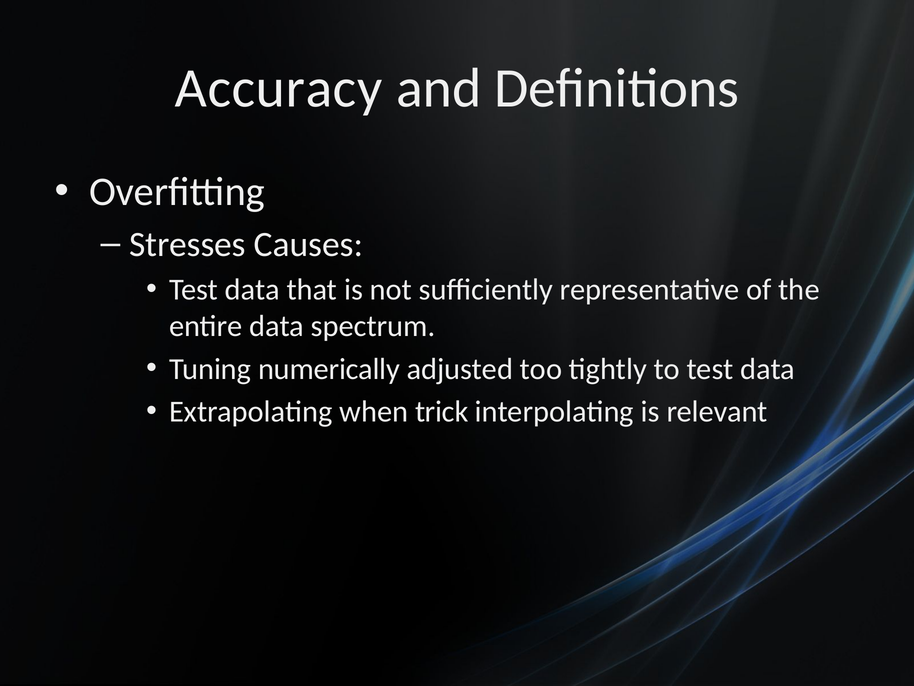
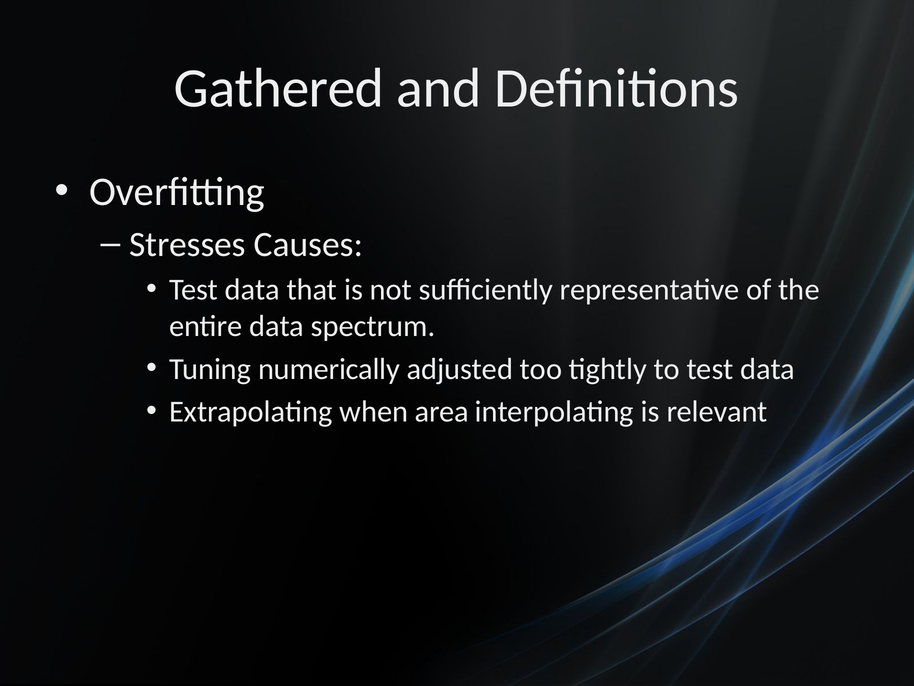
Accuracy: Accuracy -> Gathered (279, 88)
trick: trick -> area (442, 411)
